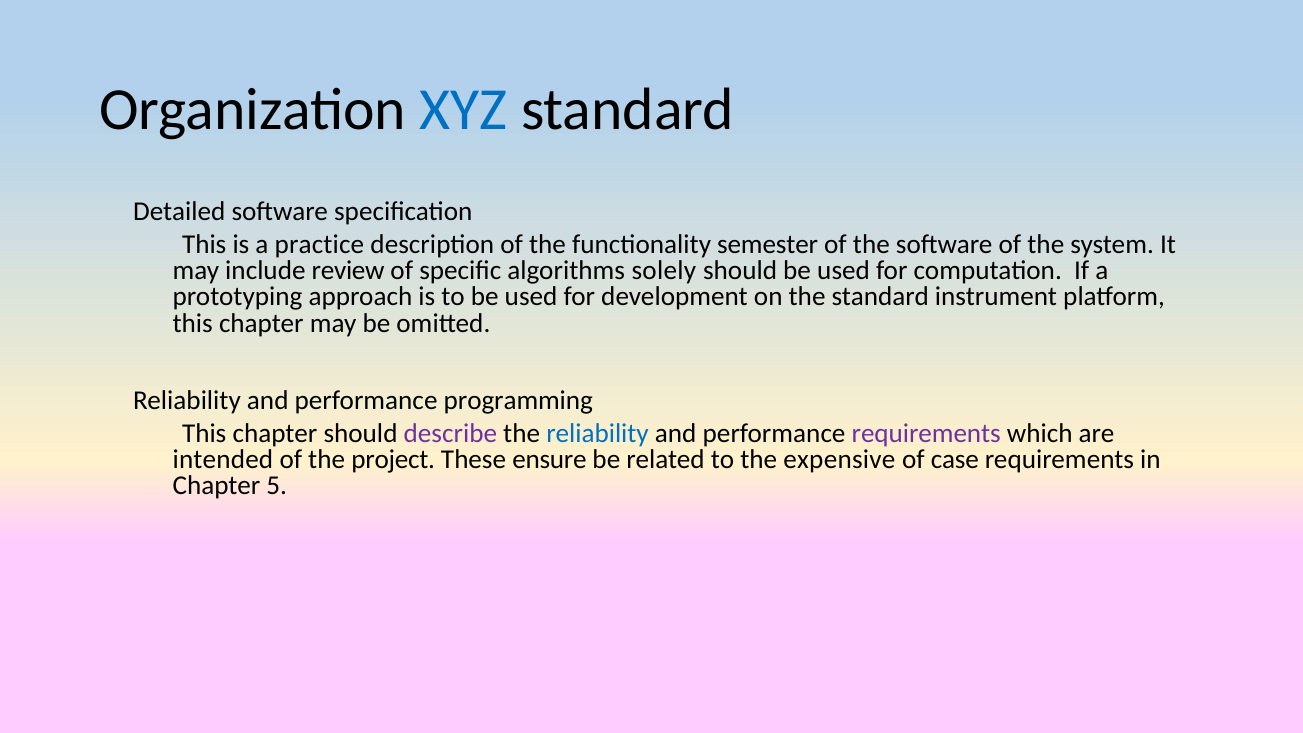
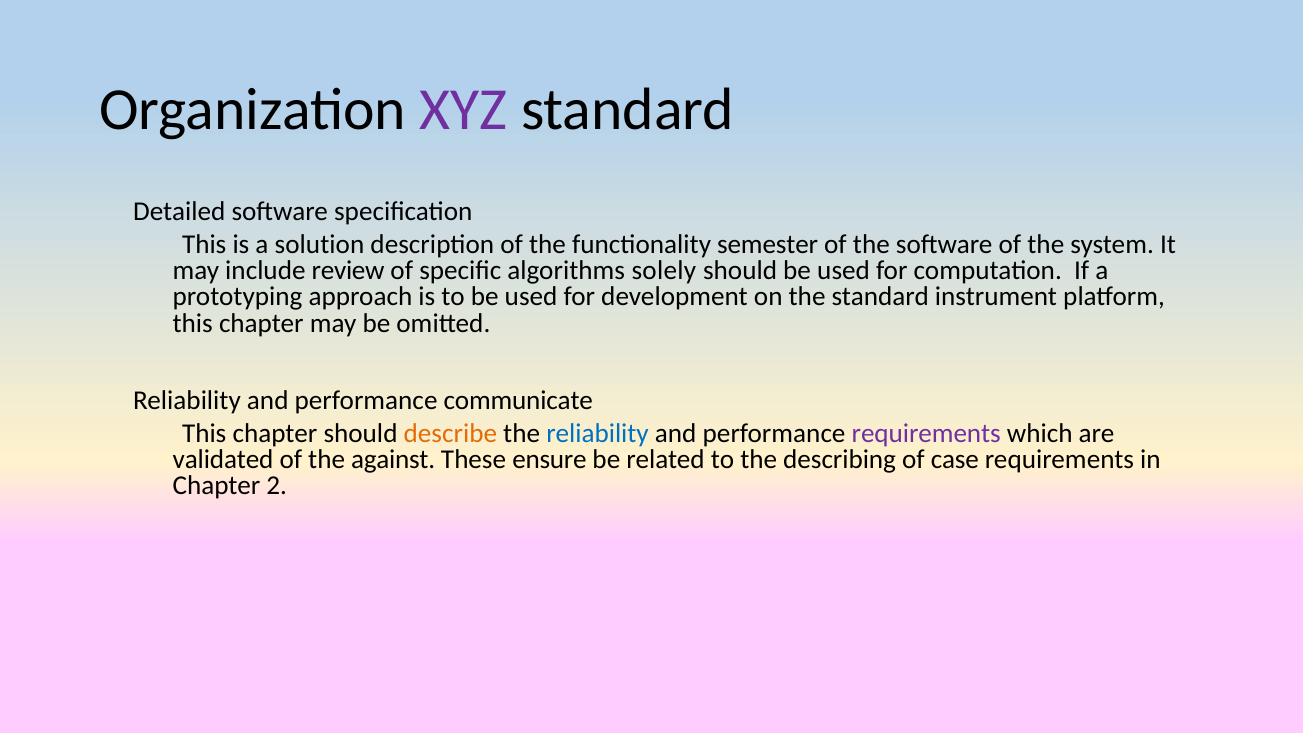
XYZ colour: blue -> purple (464, 109)
practice: practice -> solution (319, 245)
programming: programming -> communicate (518, 401)
describe colour: purple -> orange (450, 434)
intended: intended -> validated (223, 460)
project: project -> against (393, 460)
expensive: expensive -> describing (840, 460)
5: 5 -> 2 (277, 486)
